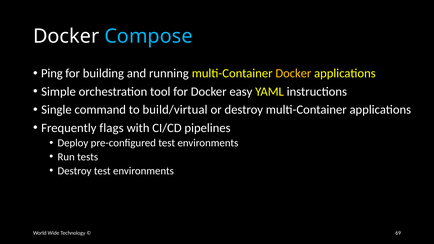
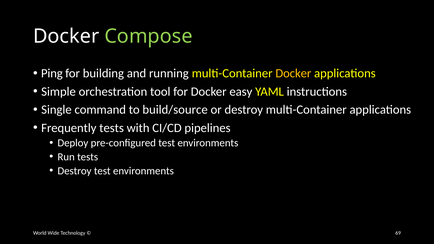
Compose colour: light blue -> light green (149, 36)
build/virtual: build/virtual -> build/source (175, 110)
Frequently flags: flags -> tests (112, 128)
